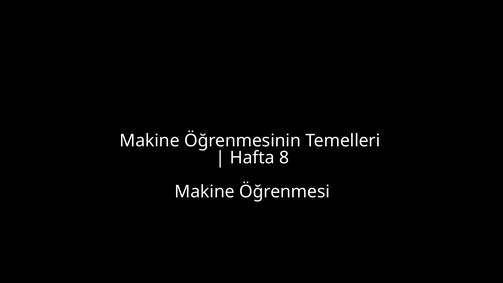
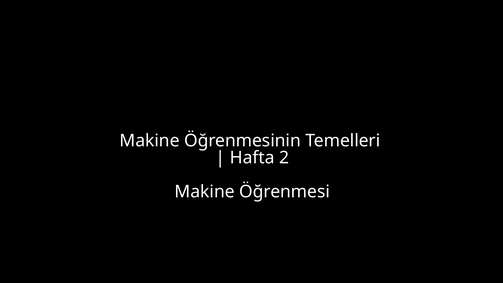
8: 8 -> 2 (284, 158)
